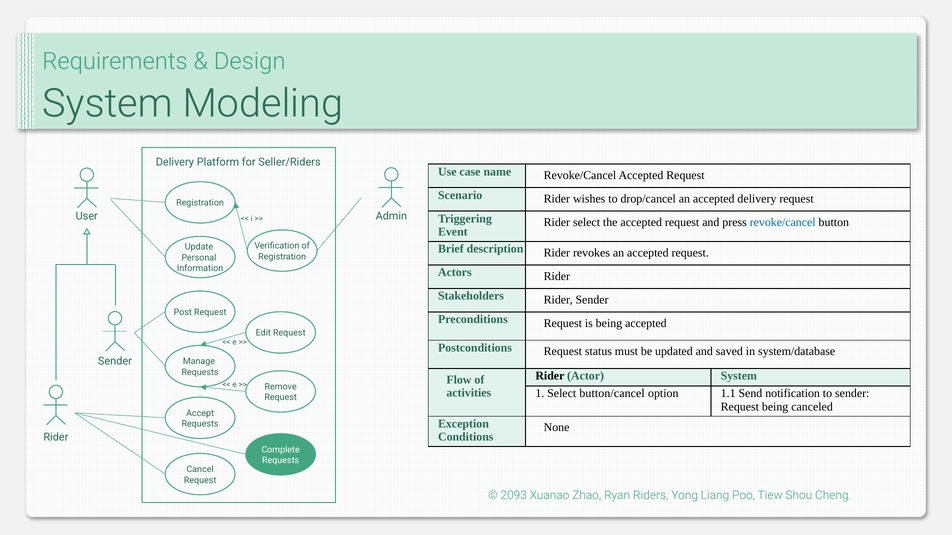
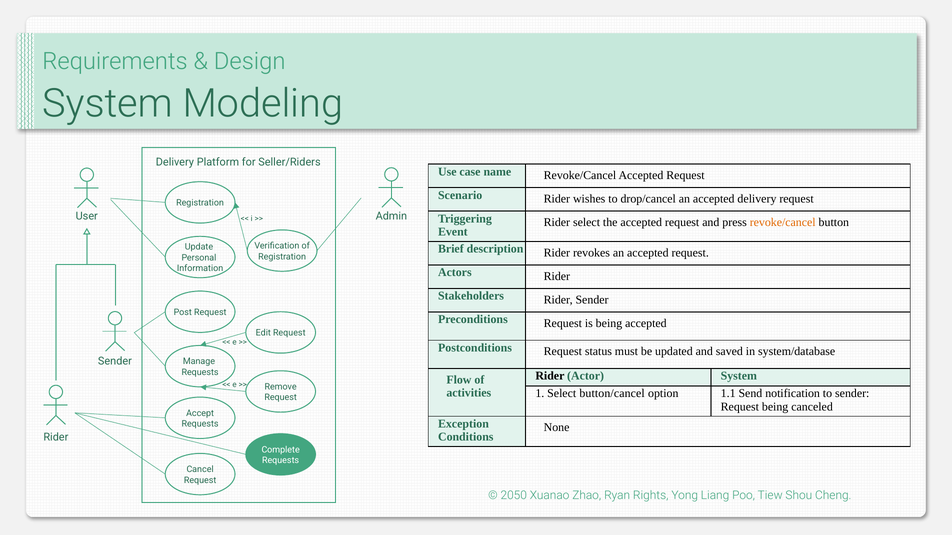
revoke/cancel colour: blue -> orange (783, 223)
2093: 2093 -> 2050 (514, 496)
Riders: Riders -> Rights (651, 496)
